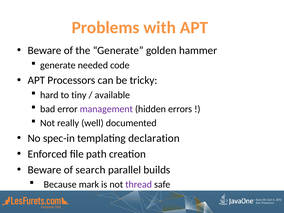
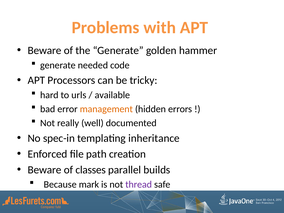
tiny: tiny -> urls (79, 95)
management colour: purple -> orange (106, 109)
declaration: declaration -> inheritance (154, 138)
search: search -> classes (91, 170)
